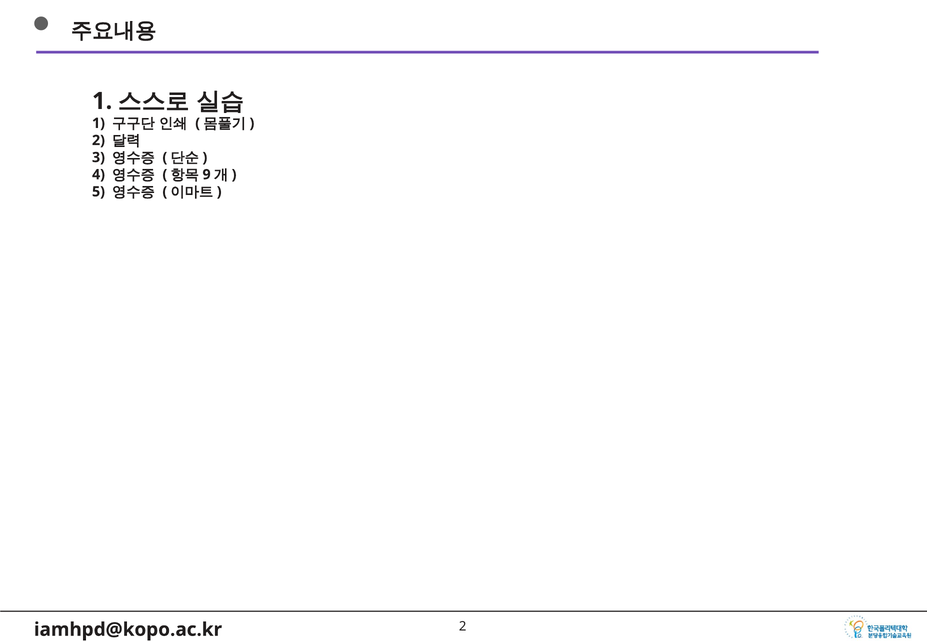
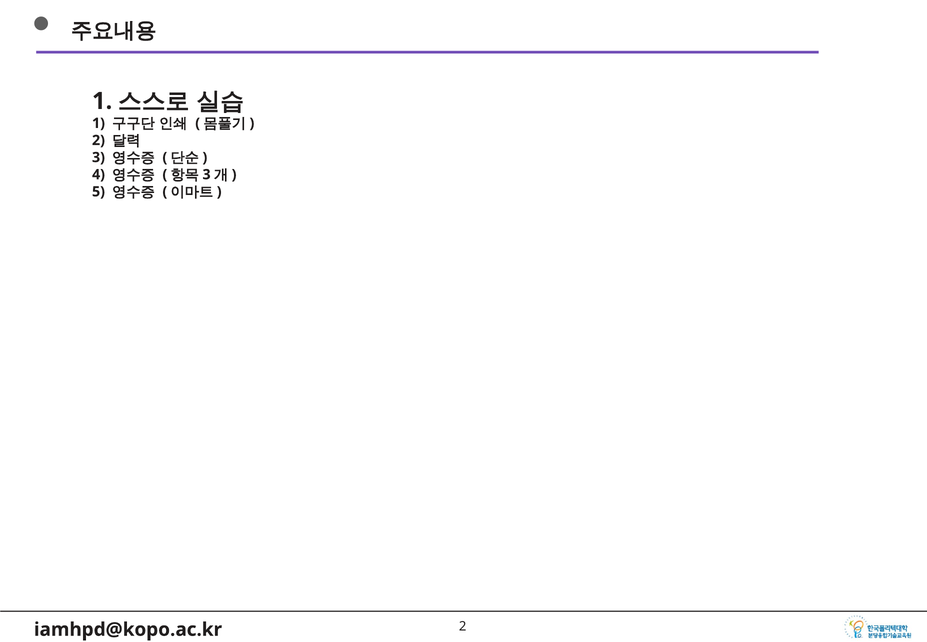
9: 9 -> 3 (207, 174)
